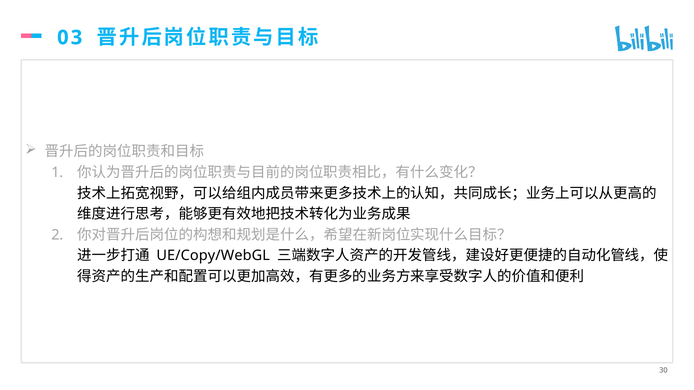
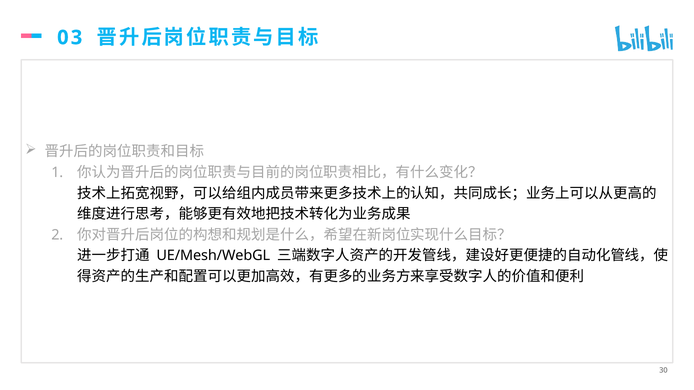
UE/Copy/WebGL: UE/Copy/WebGL -> UE/Mesh/WebGL (213, 256)
